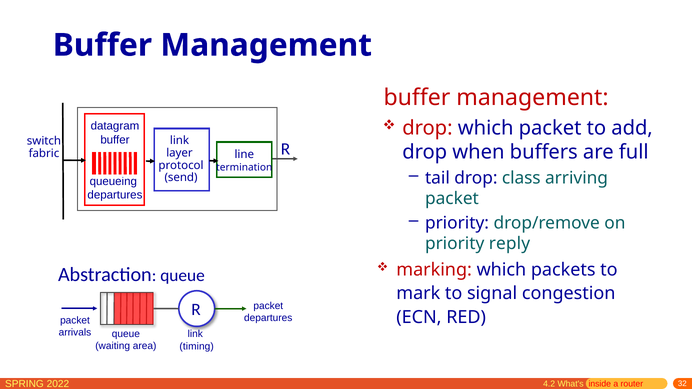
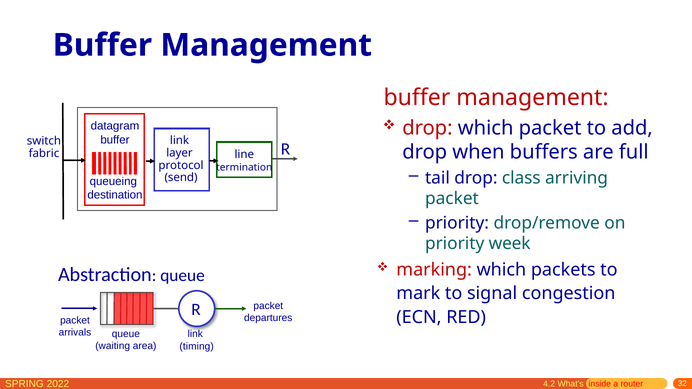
departures: departures -> destination (115, 195)
reply: reply -> week (510, 244)
